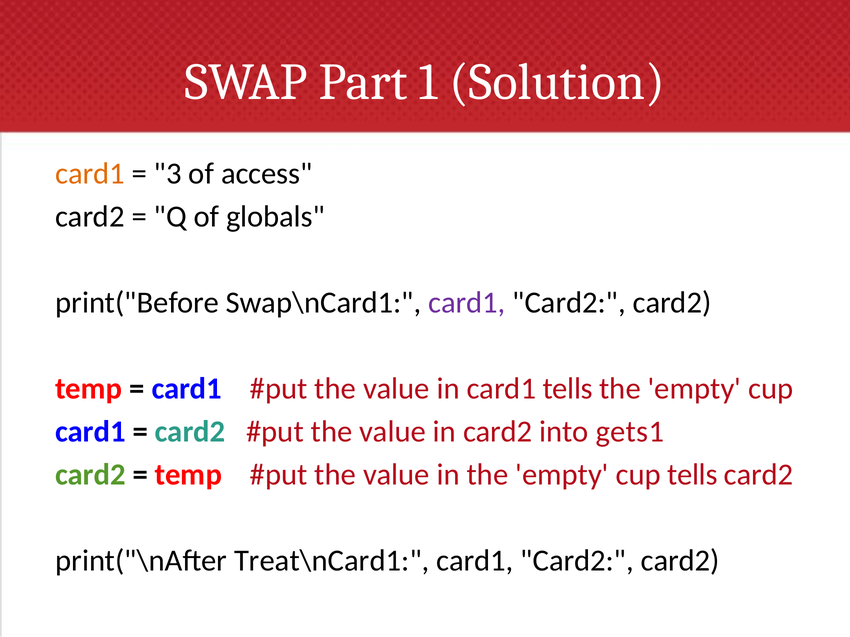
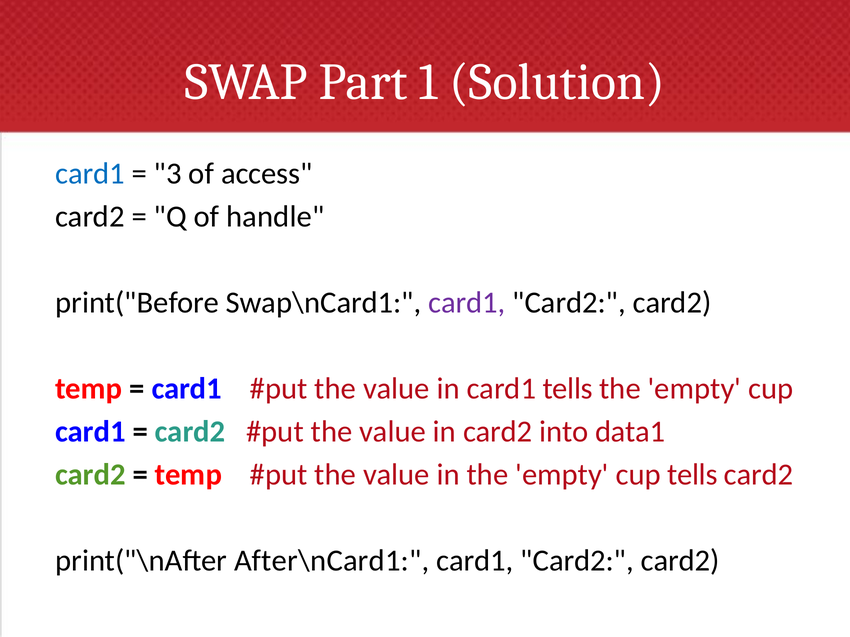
card1 colour: orange -> blue (90, 174)
globals: globals -> handle (275, 217)
gets1: gets1 -> data1 (630, 432)
Treat\nCard1: Treat\nCard1 -> After\nCard1 (332, 561)
